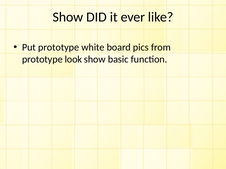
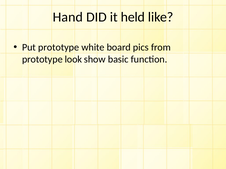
Show: Show -> Hand (68, 17)
ever: ever -> held (133, 17)
